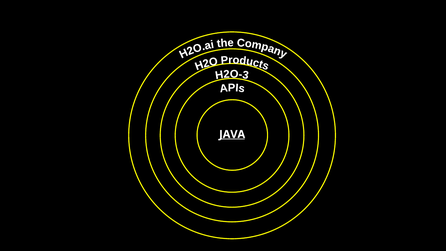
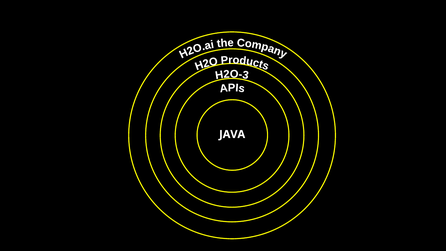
JAVA underline: present -> none (232, 134)
